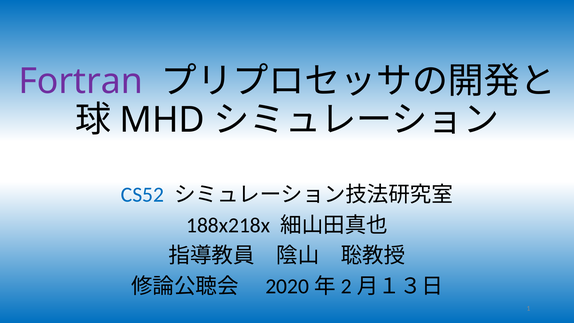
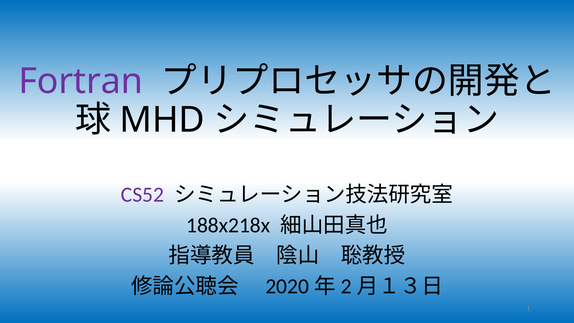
CS52 colour: blue -> purple (143, 195)
